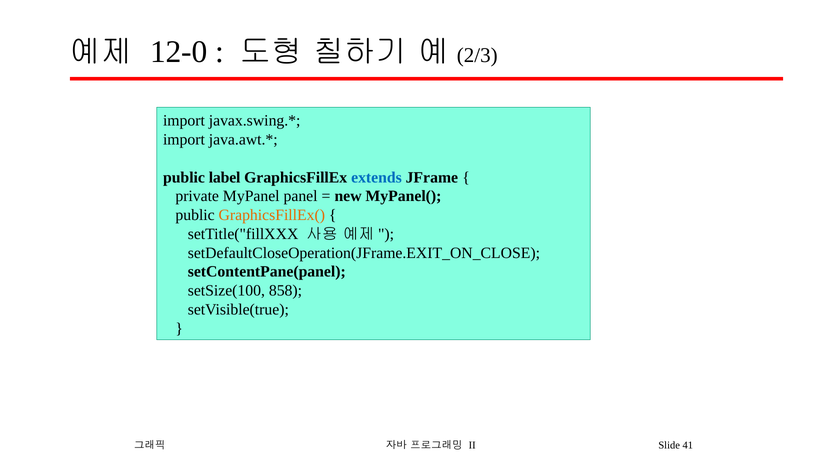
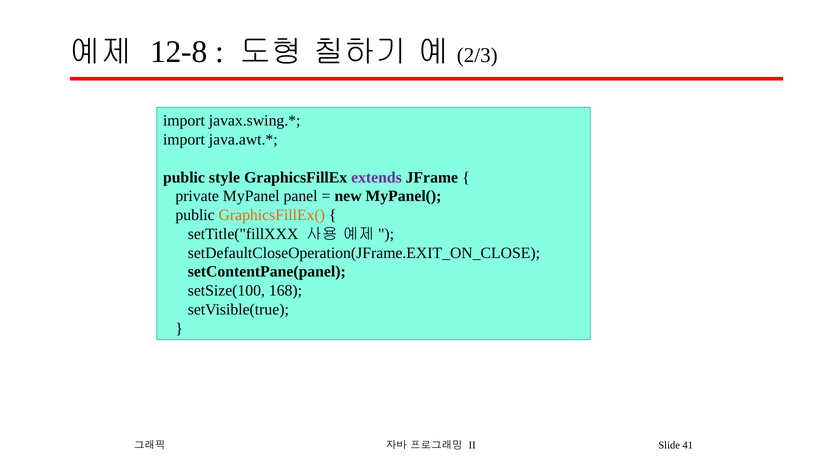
12-0: 12-0 -> 12-8 (179, 52)
label: label -> style (224, 177)
extends colour: blue -> purple (376, 177)
858: 858 -> 168 (285, 291)
